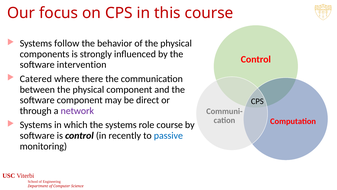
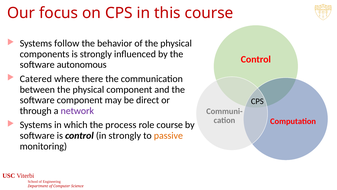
intervention: intervention -> autonomous (82, 65)
the systems: systems -> process (121, 125)
in recently: recently -> strongly (125, 135)
passive colour: blue -> orange (168, 135)
